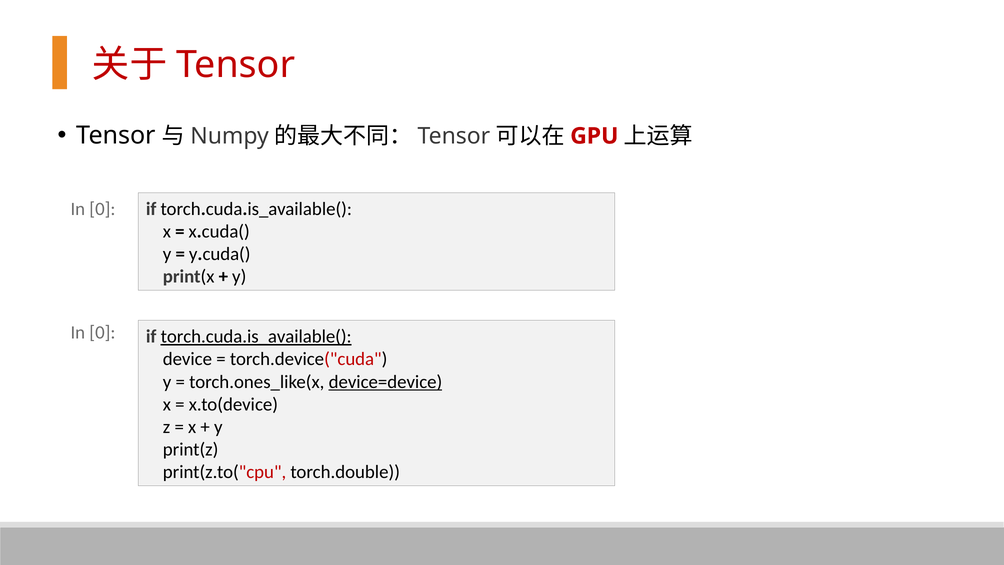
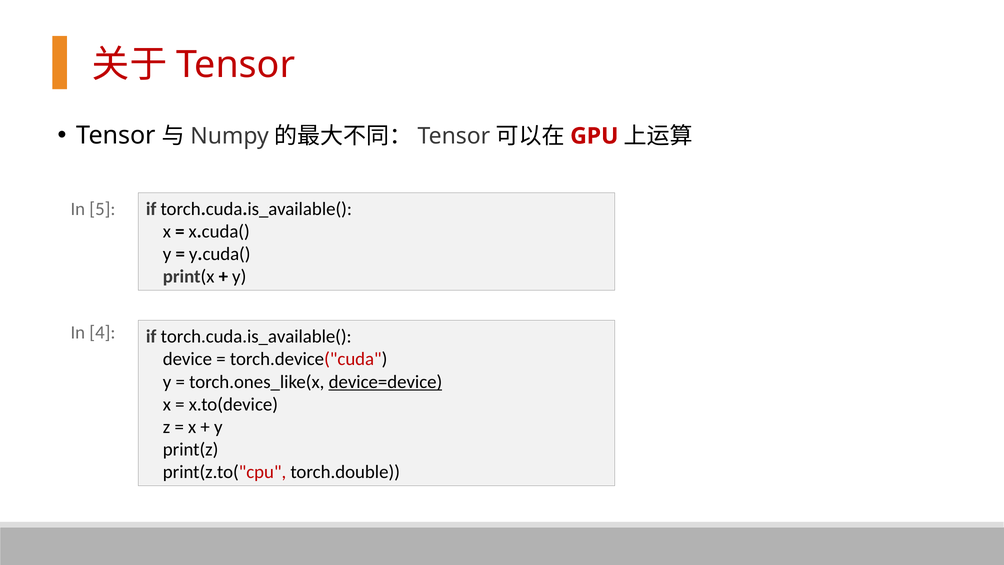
0: 0 -> 5 (102, 209)
0: 0 -> 4 (102, 332)
torch.cuda.is_available( underline: present -> none (256, 336)
